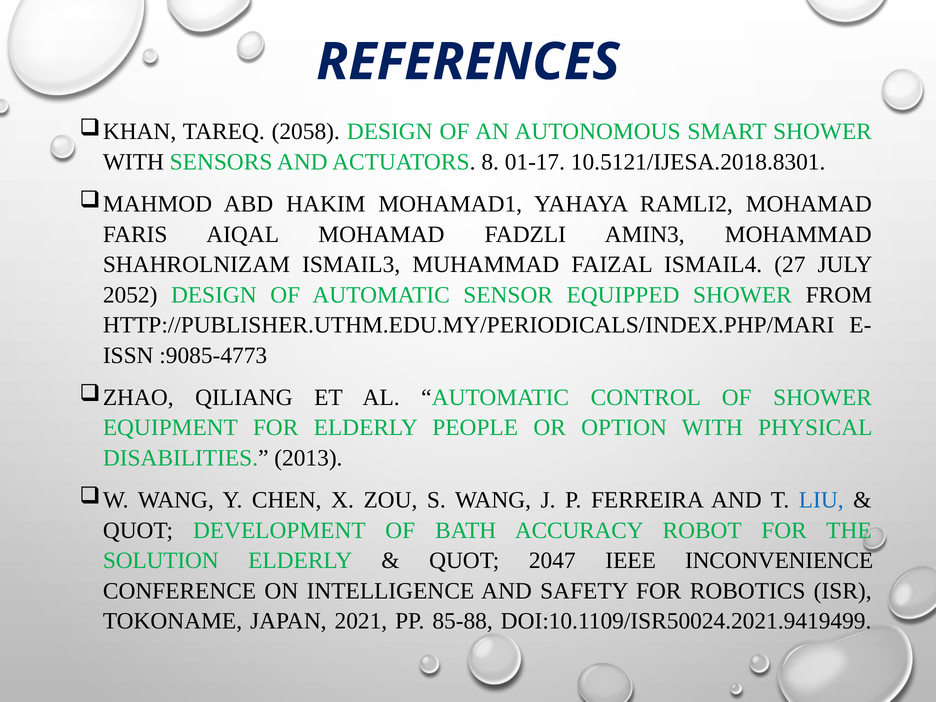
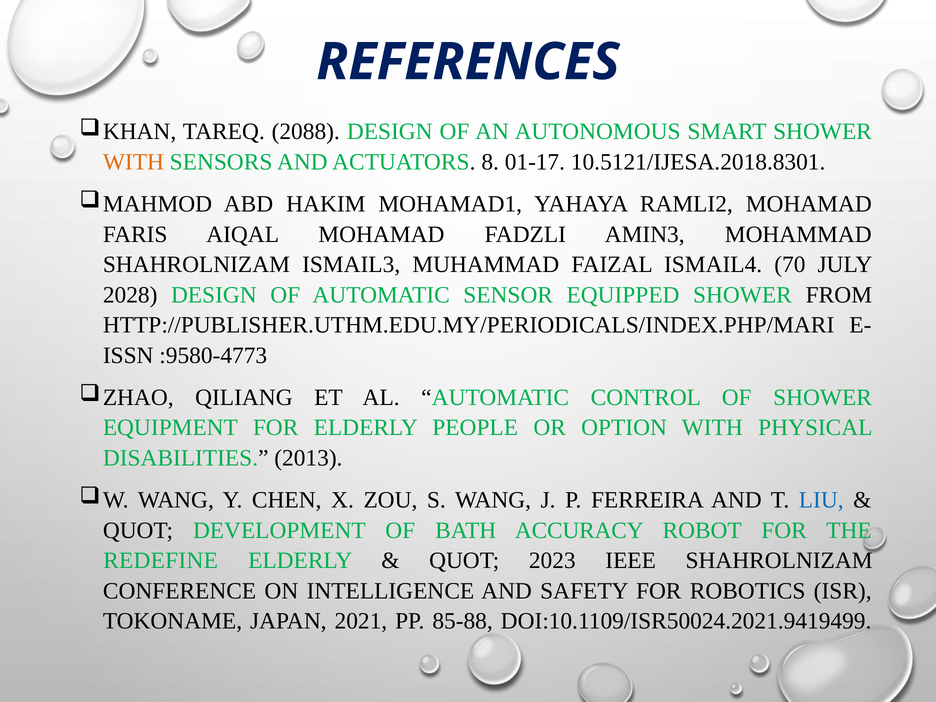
2058: 2058 -> 2088 (306, 132)
WITH colour: black -> orange (133, 162)
27: 27 -> 70 (790, 265)
2052: 2052 -> 2028 (130, 295)
:9085-4773: :9085-4773 -> :9580-4773 (213, 355)
SOLUTION: SOLUTION -> REDEFINE (161, 561)
2047: 2047 -> 2023 (552, 561)
IEEE INCONVENIENCE: INCONVENIENCE -> SHAHROLNIZAM (779, 561)
